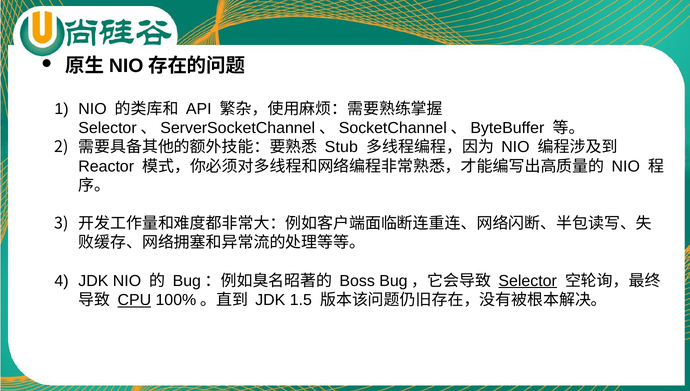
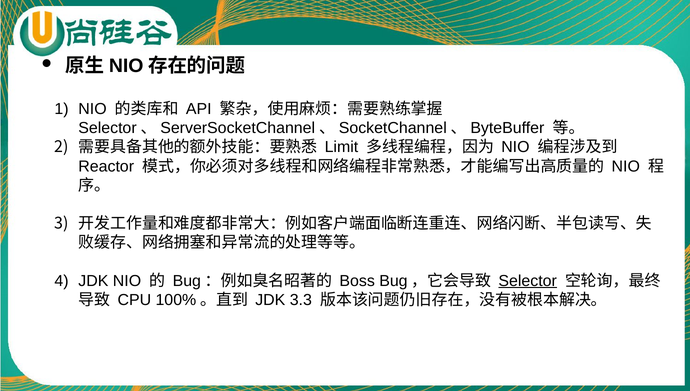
Stub: Stub -> Limit (341, 147)
CPU underline: present -> none (134, 300)
1.5: 1.5 -> 3.3 (301, 300)
